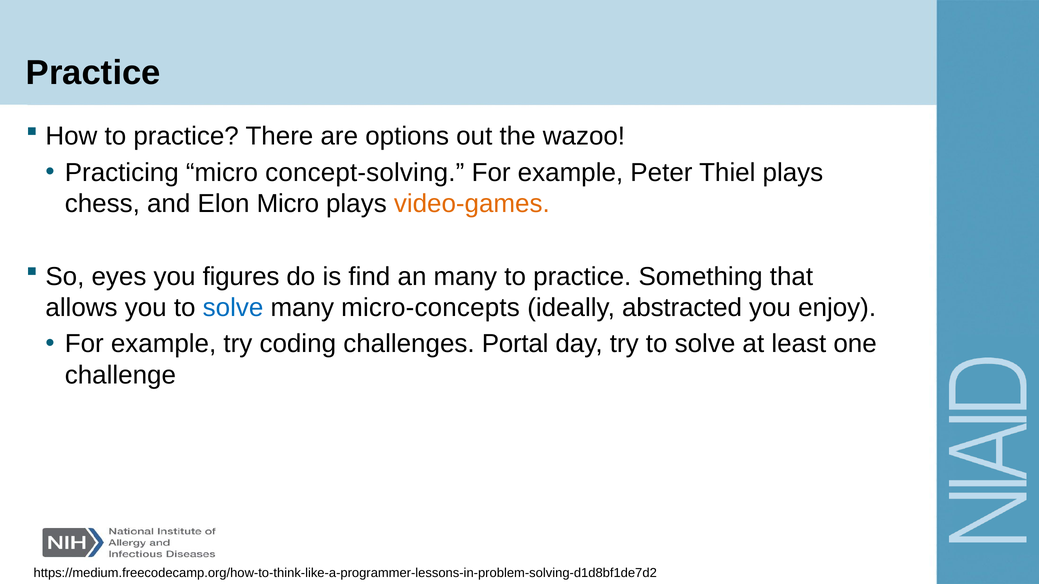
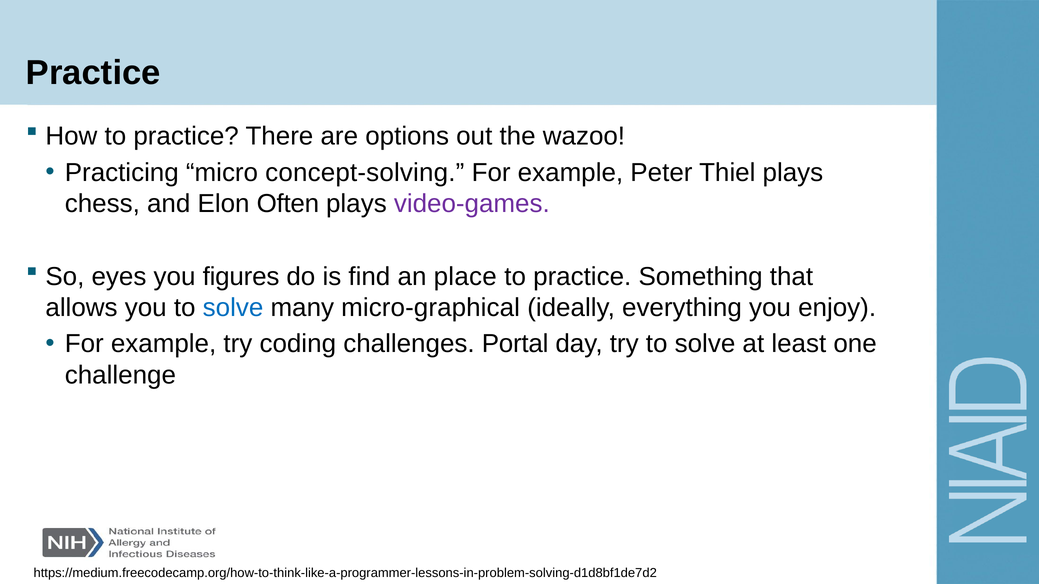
Elon Micro: Micro -> Often (288, 204)
video-games colour: orange -> purple (472, 204)
an many: many -> place (465, 277)
micro-concepts: micro-concepts -> micro-graphical (431, 308)
abstracted: abstracted -> everything (682, 308)
